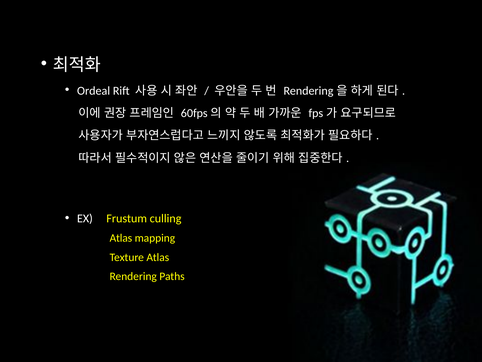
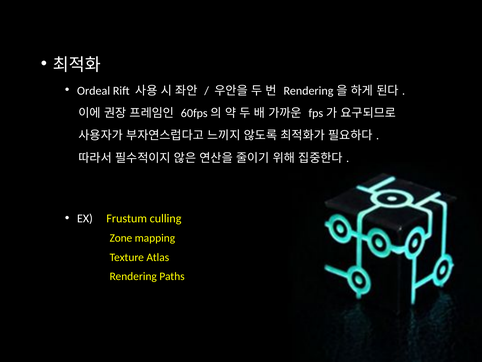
Atlas: Atlas -> Zone (121, 238)
